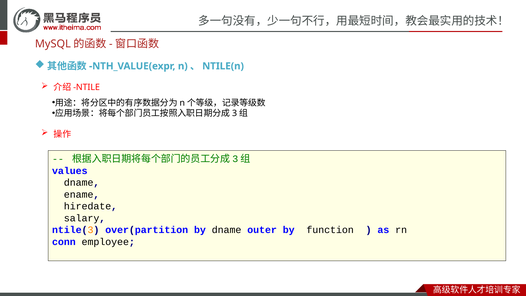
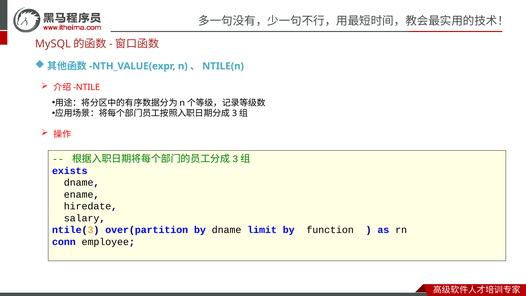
values: values -> exists (70, 171)
outer: outer -> limit (262, 230)
